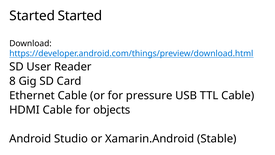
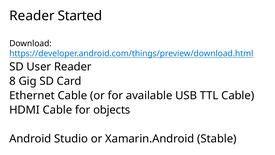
Started: Started -> Reader (32, 16)
pressure: pressure -> available (149, 95)
